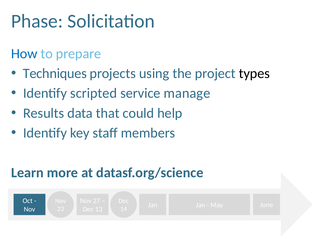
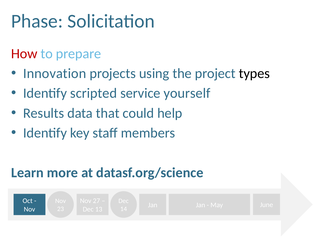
How colour: blue -> red (24, 53)
Techniques: Techniques -> Innovation (55, 73)
manage: manage -> yourself (187, 93)
